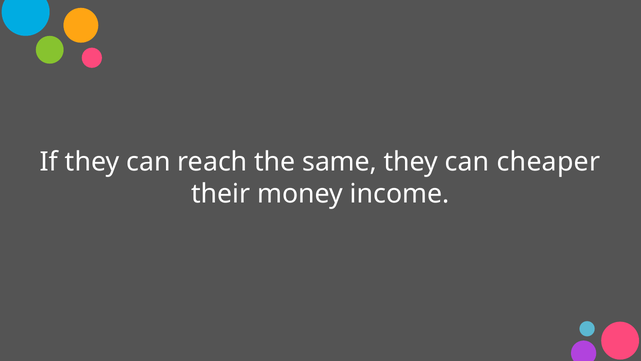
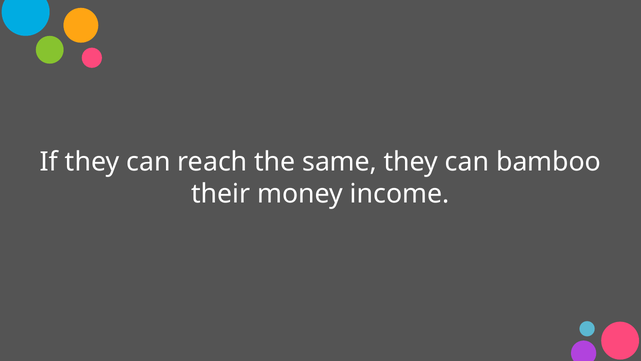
cheaper: cheaper -> bamboo (549, 162)
